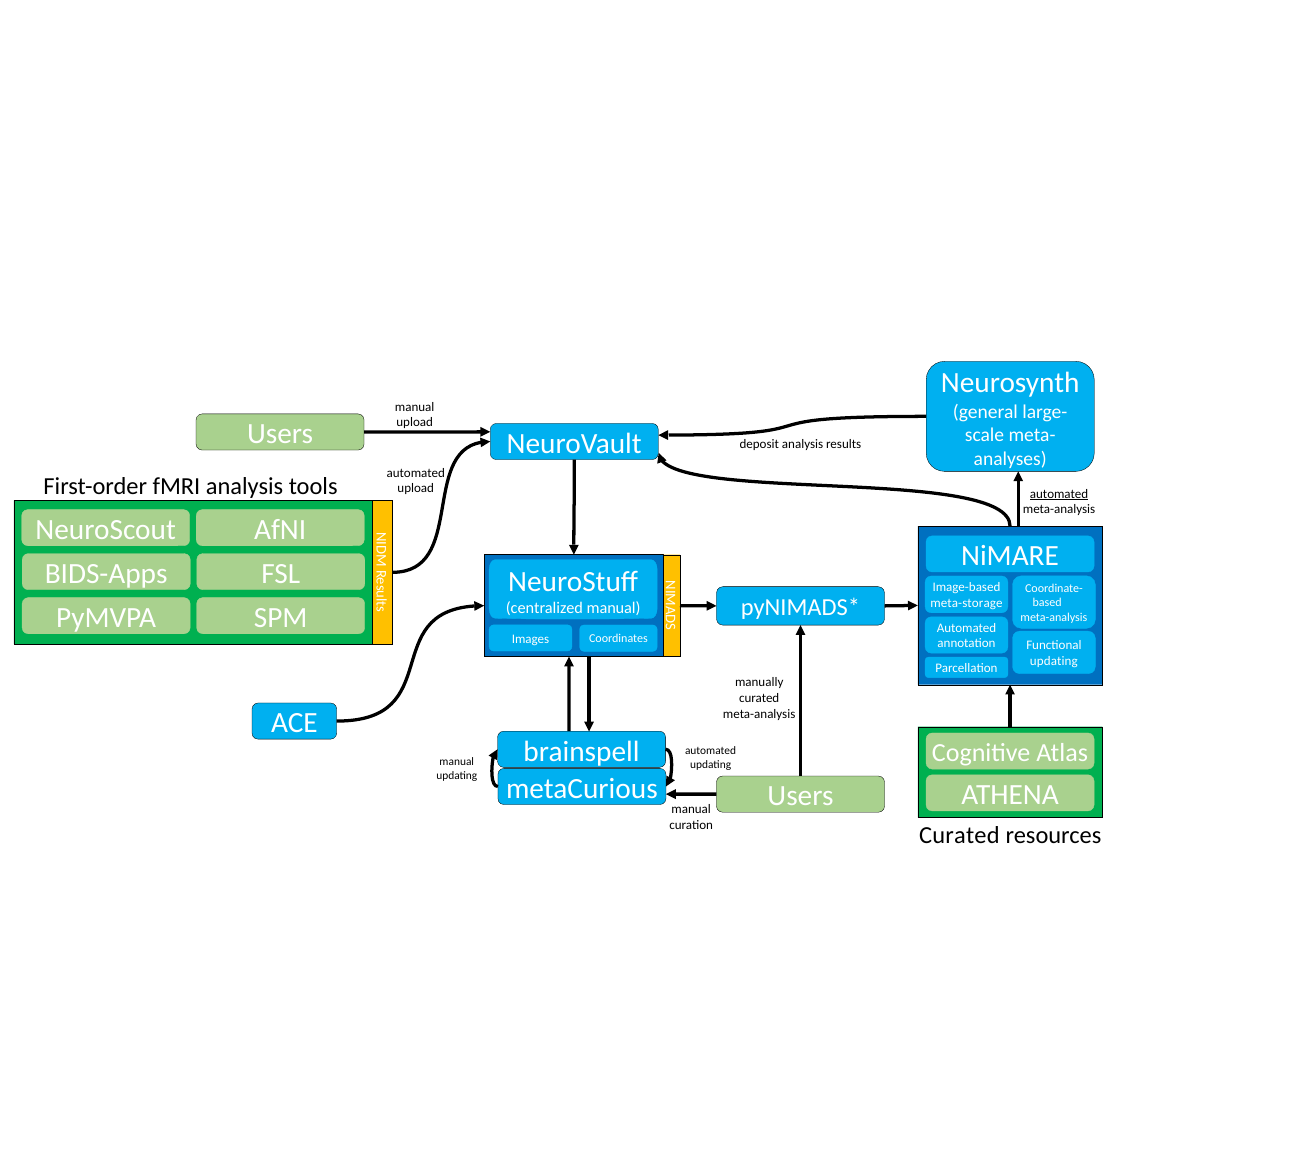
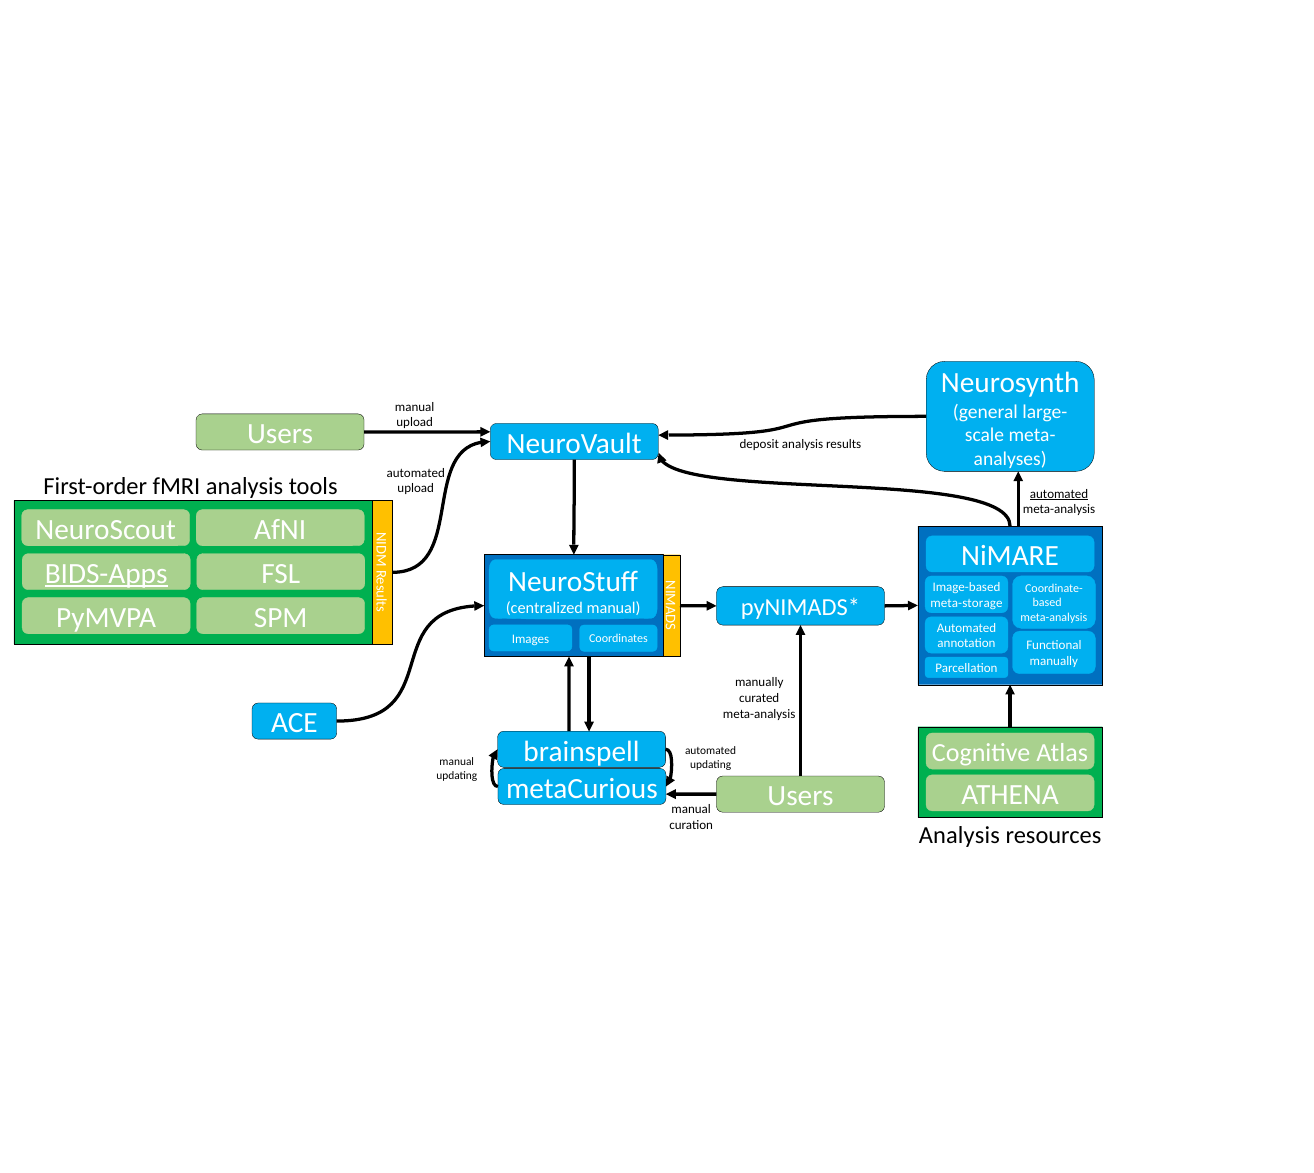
BIDS-Apps underline: none -> present (106, 574)
updating: updating -> manually (1054, 661)
Curated: Curated -> Analysis (959, 835)
